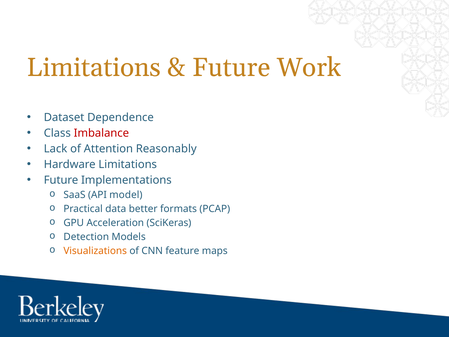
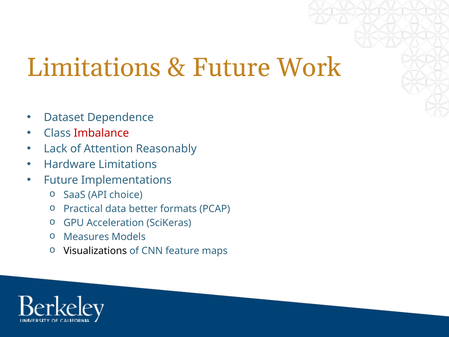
model: model -> choice (126, 195)
Detection: Detection -> Measures (86, 237)
Visualizations colour: orange -> black (95, 251)
